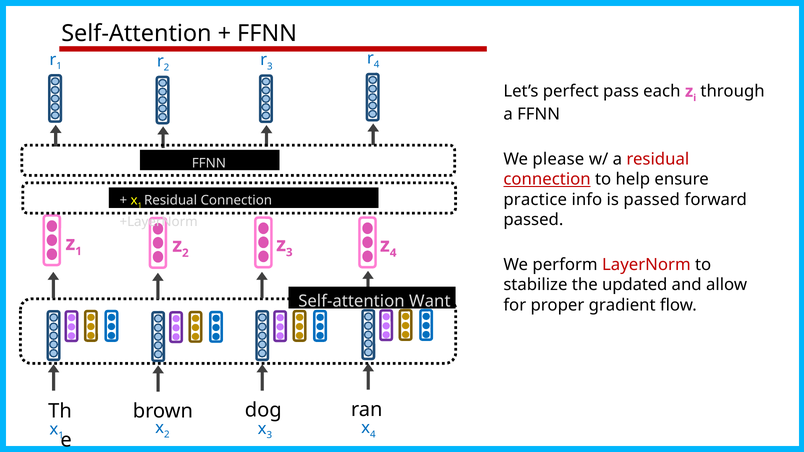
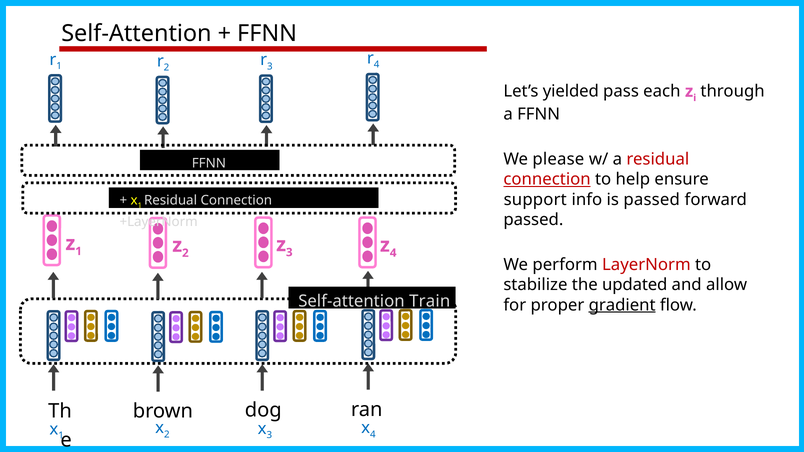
perfect: perfect -> yielded (571, 91)
practice: practice -> support (535, 200)
Want: Want -> Train (430, 301)
gradient underline: none -> present (622, 305)
